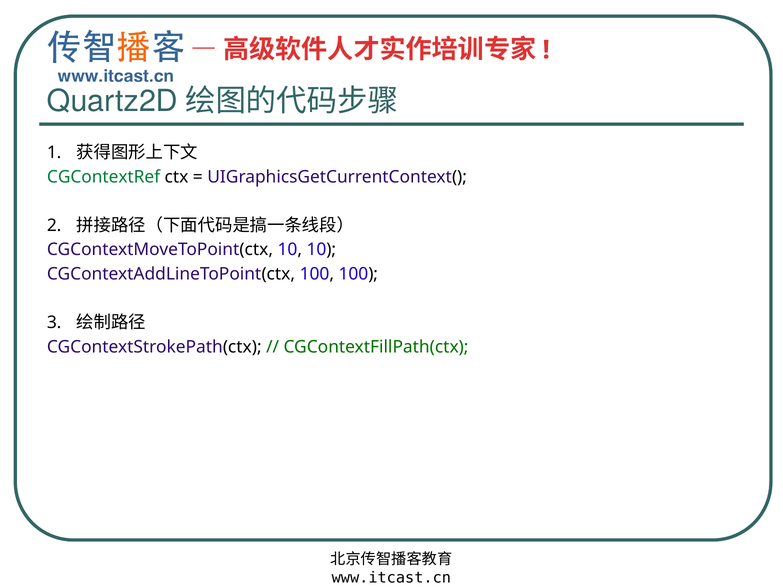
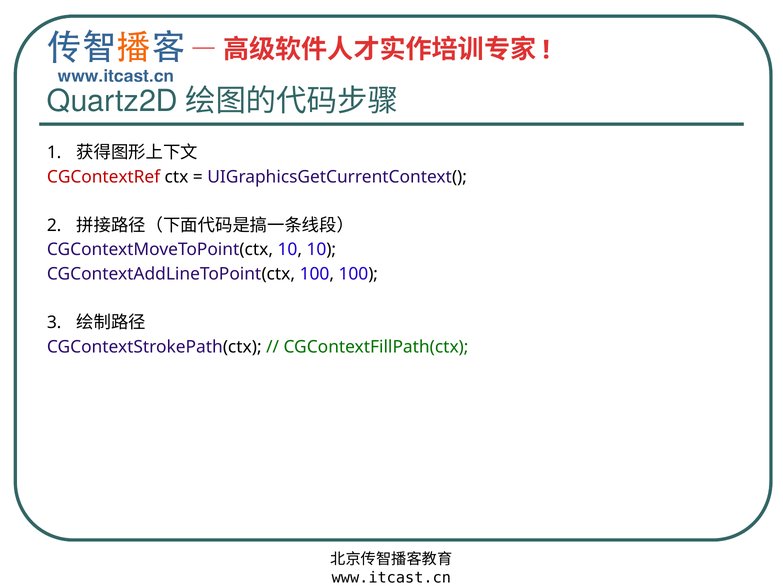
CGContextRef colour: green -> red (104, 177)
